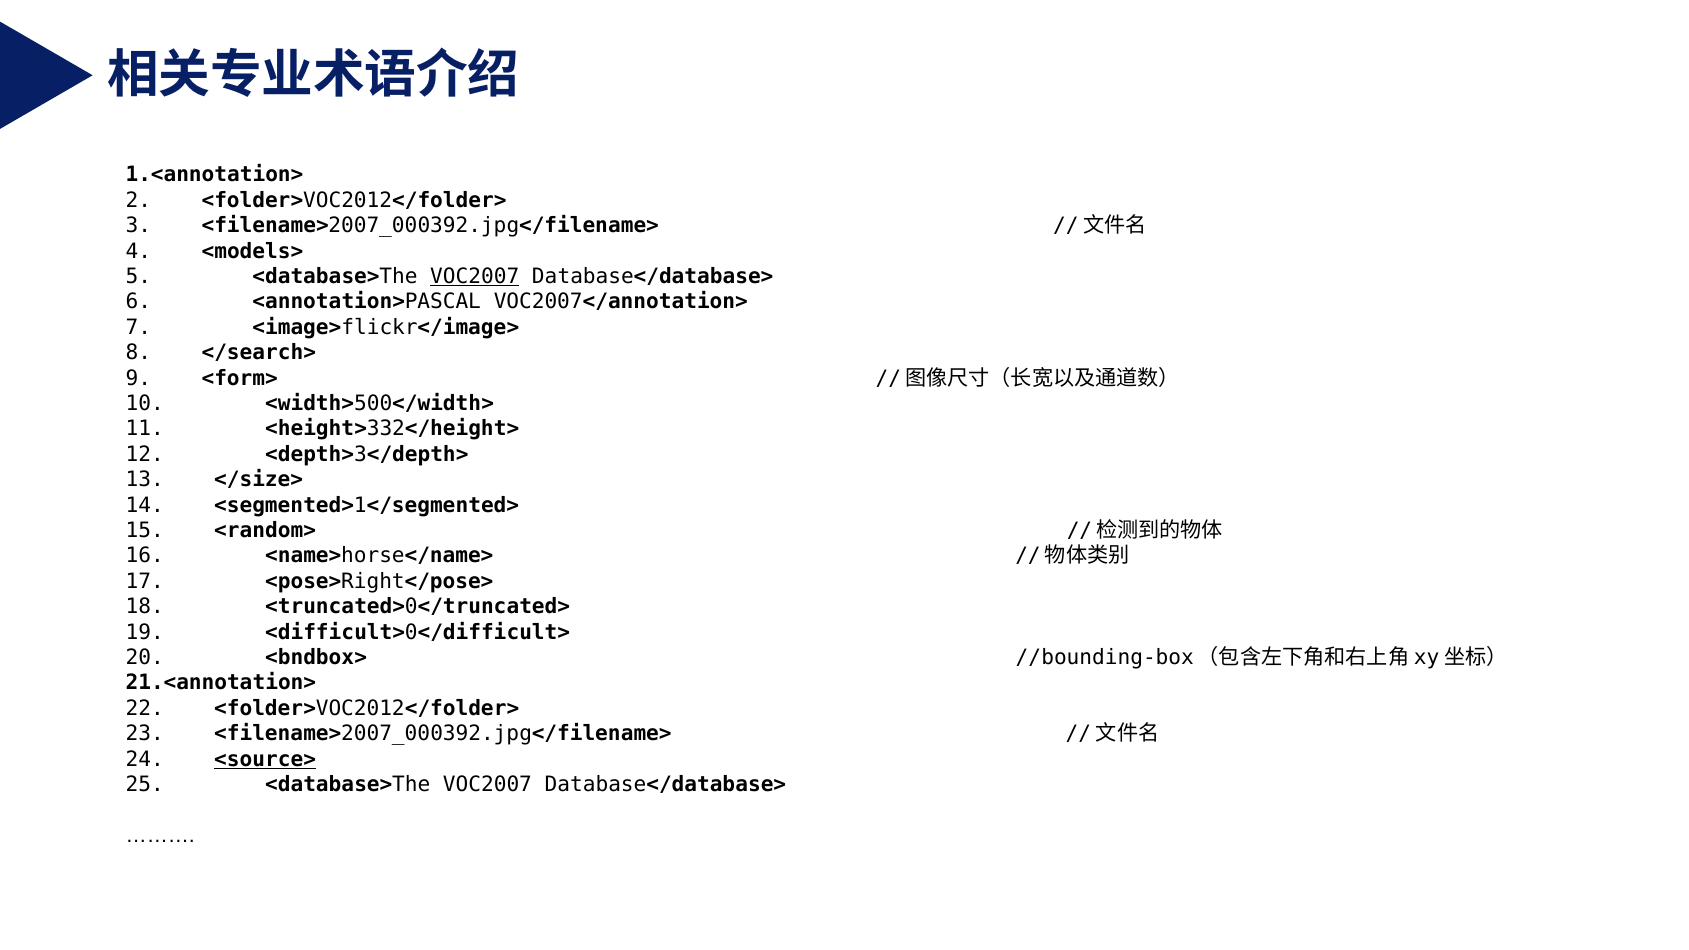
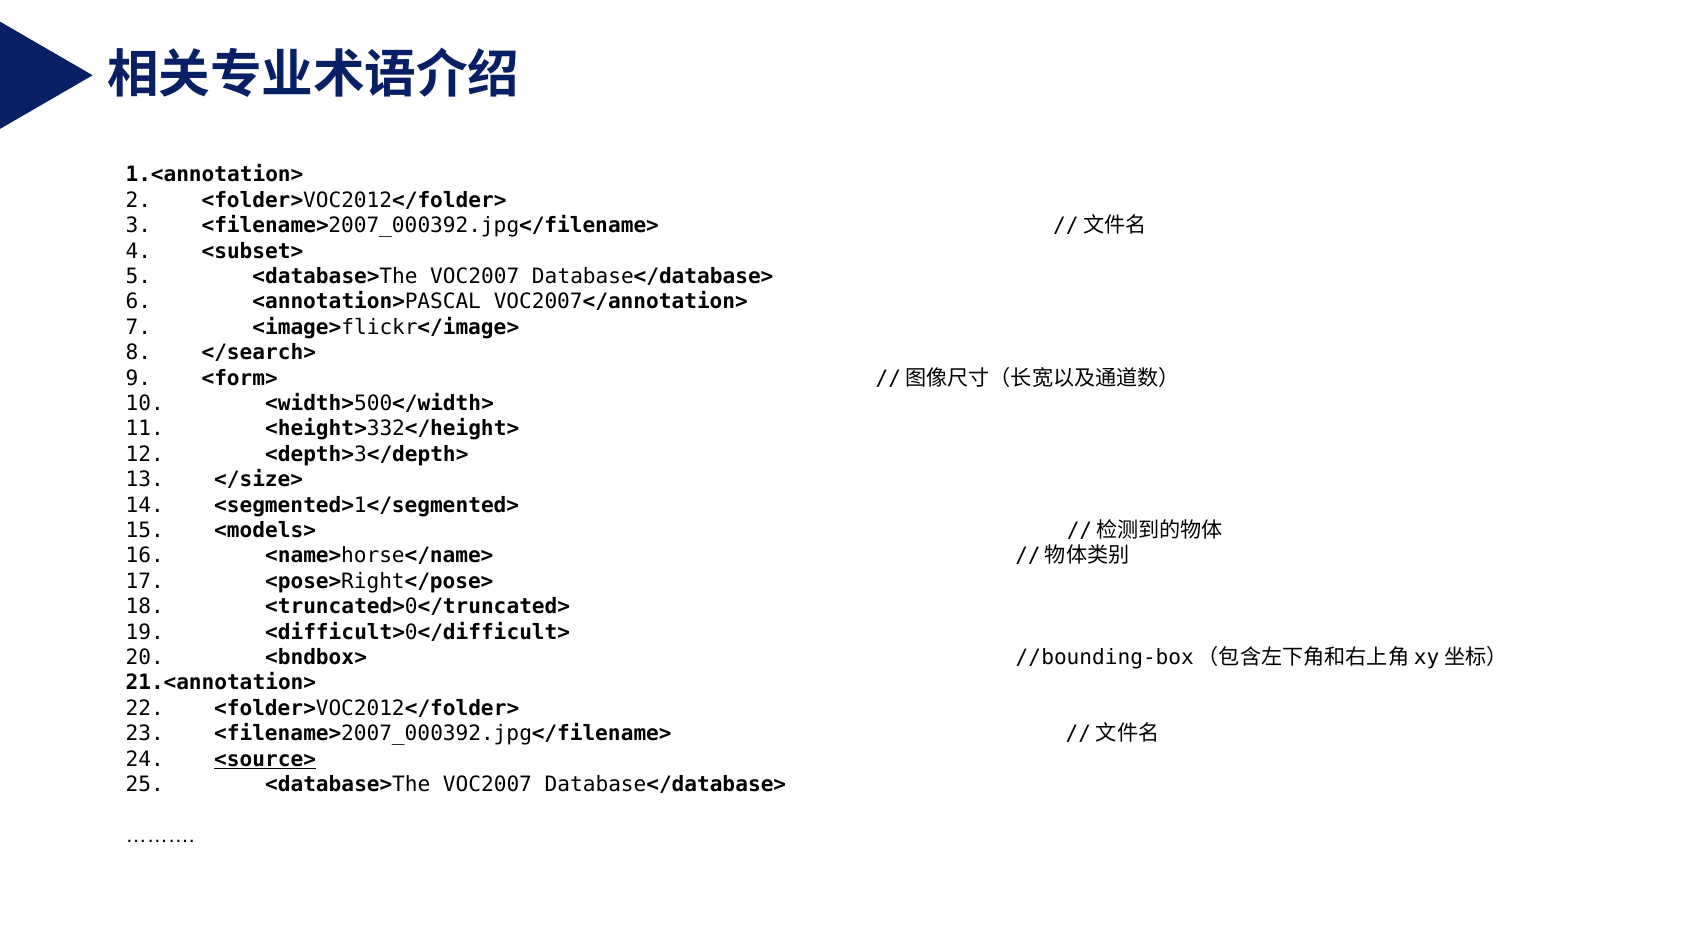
<models>: <models> -> <subset> (252, 251)
VOC2007 underline: present -> none (475, 277)
<random>: <random> -> <models> (265, 531)
